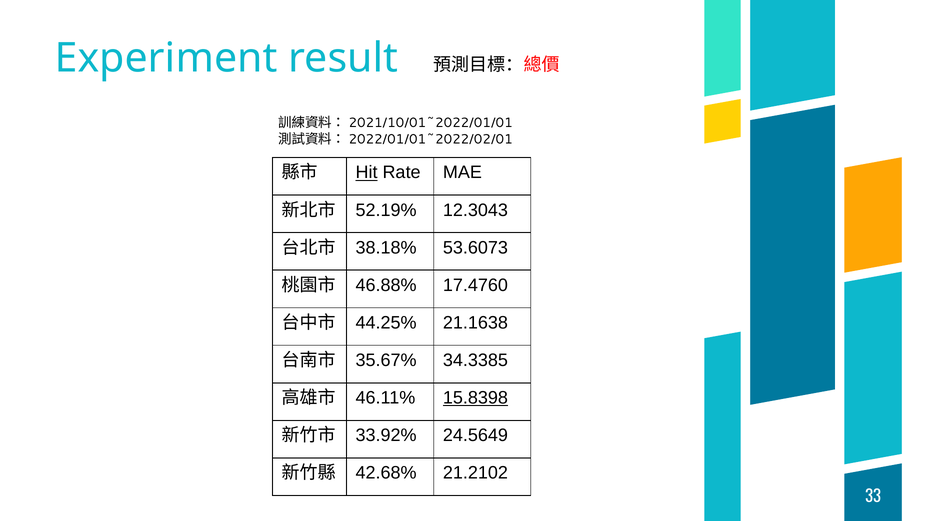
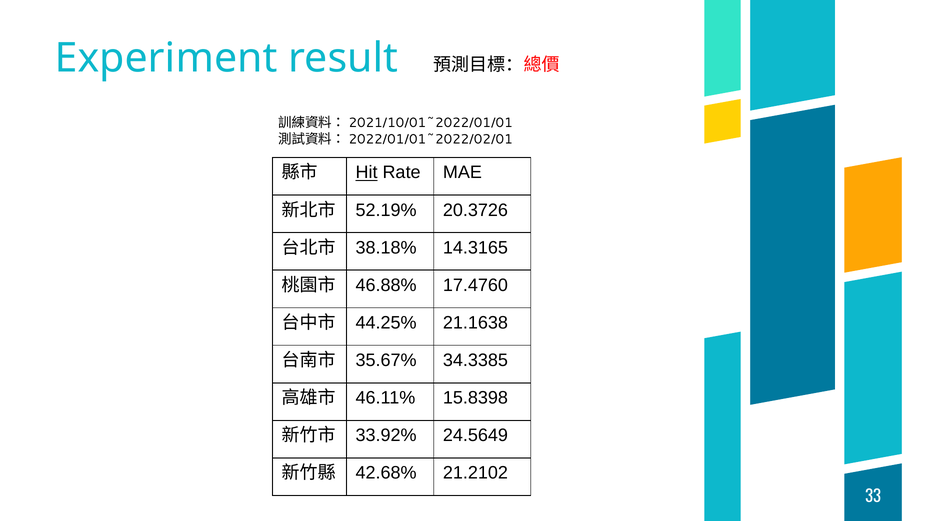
12.3043: 12.3043 -> 20.3726 (475, 210)
53.6073: 53.6073 -> 14.3165 (475, 247)
15.8398 underline: present -> none (475, 397)
